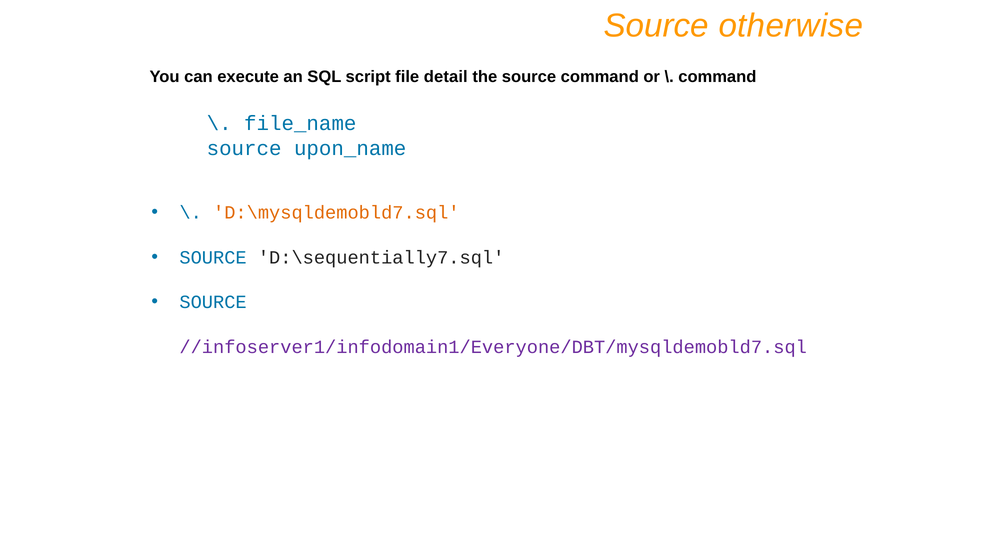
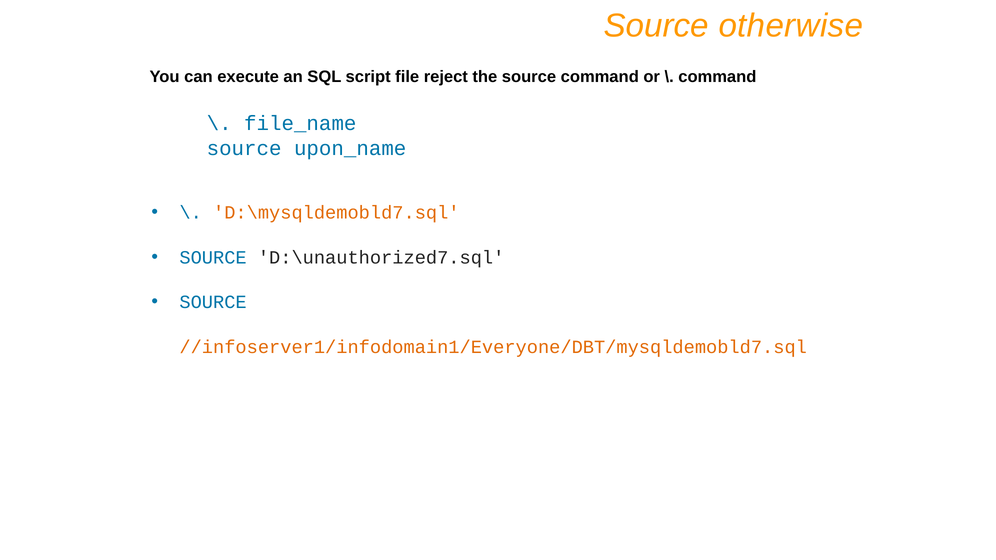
detail: detail -> reject (446, 77)
D:\sequentially7.sql: D:\sequentially7.sql -> D:\unauthorized7.sql (381, 258)
//infoserver1/infodomain1/Everyone/DBT/mysqldemobld7.sql colour: purple -> orange (493, 347)
